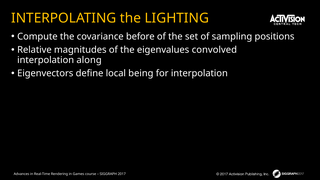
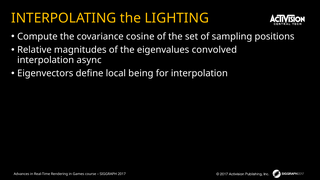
before: before -> cosine (140, 36)
along: along -> async (89, 60)
